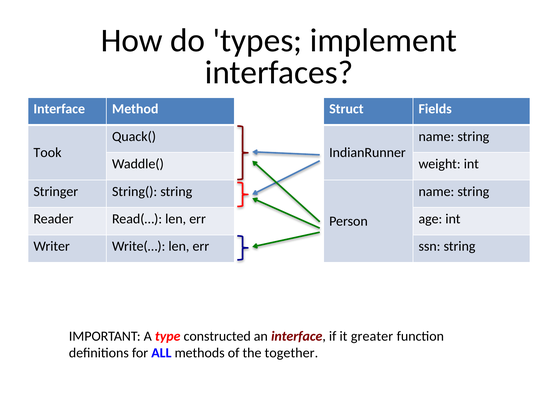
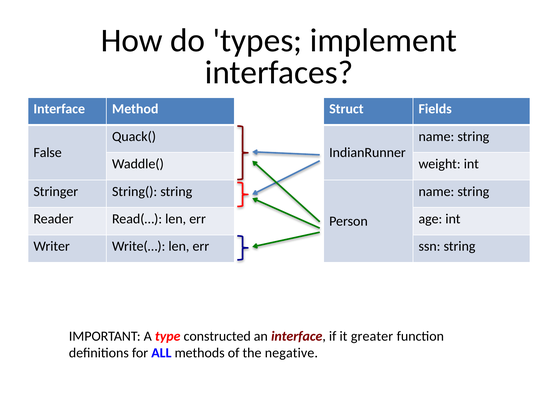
Took: Took -> False (48, 153)
together: together -> negative (291, 353)
